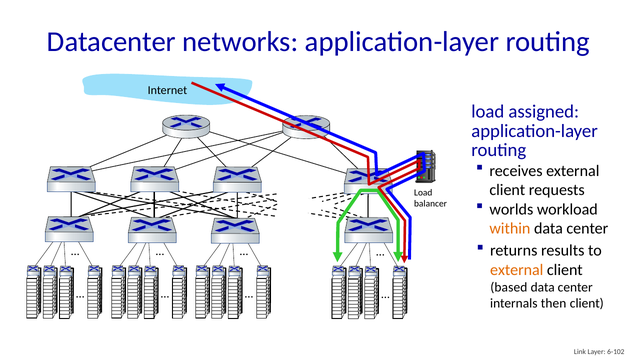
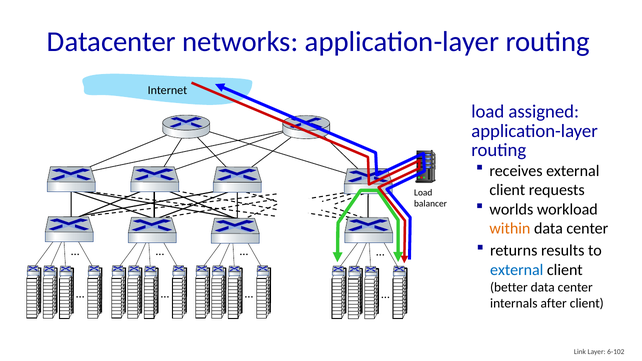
external colour: orange -> blue (517, 270)
based: based -> better (509, 287)
then: then -> after (554, 303)
